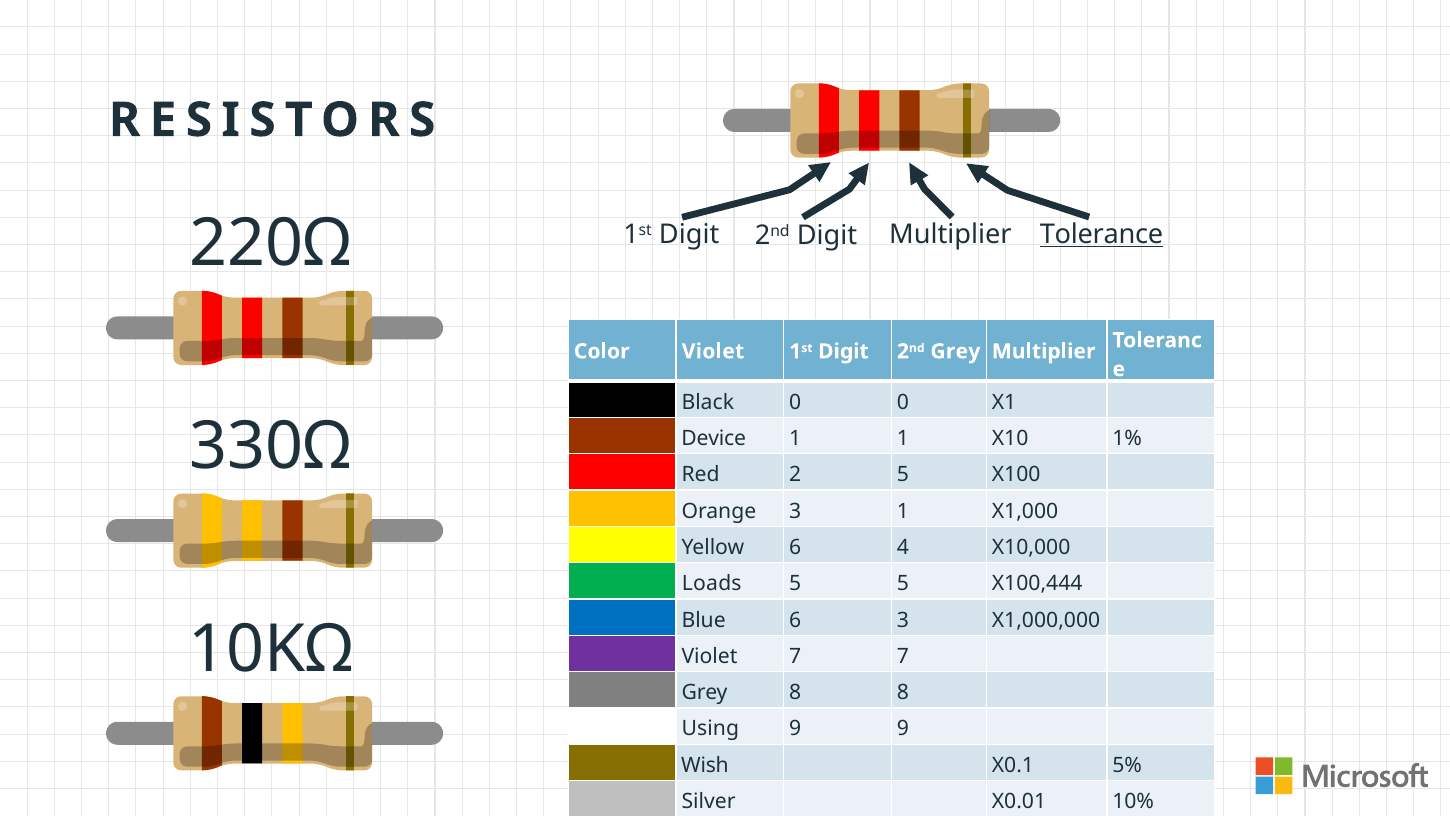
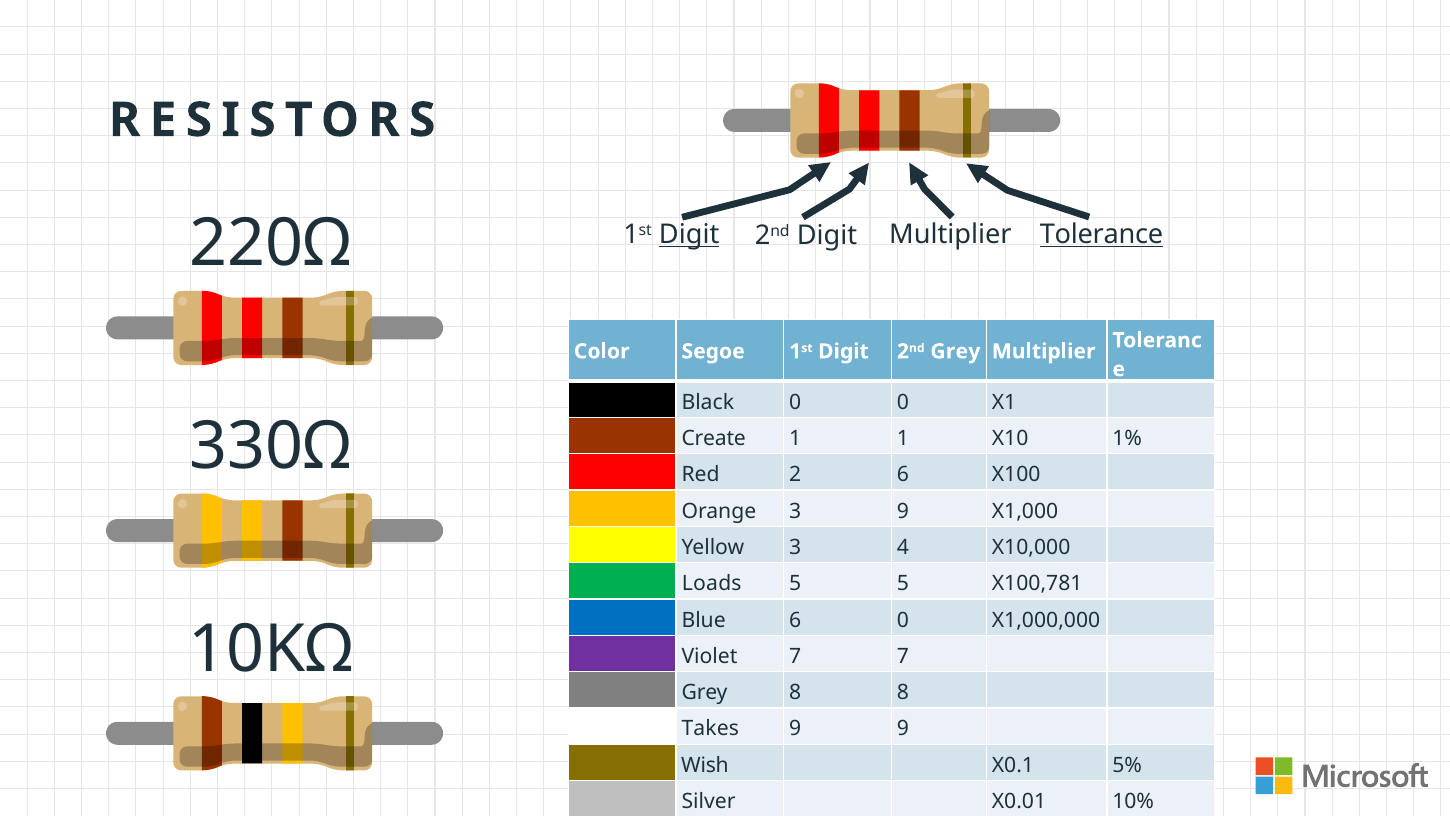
Digit underline: none -> present (689, 235)
Color Violet: Violet -> Segoe (713, 351)
Device: Device -> Create (714, 438)
2 5: 5 -> 6 (903, 475)
3 1: 1 -> 9 (903, 511)
Yellow 6: 6 -> 3 (795, 547)
X100,444: X100,444 -> X100,781 (1037, 583)
6 3: 3 -> 0 (903, 620)
Using: Using -> Takes (710, 729)
